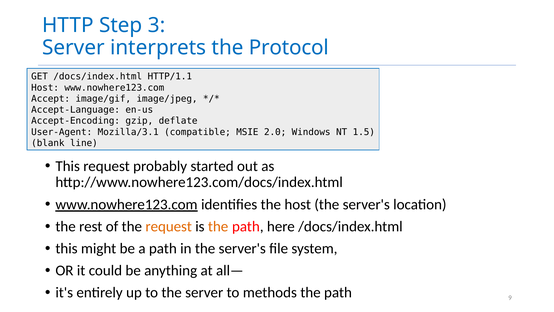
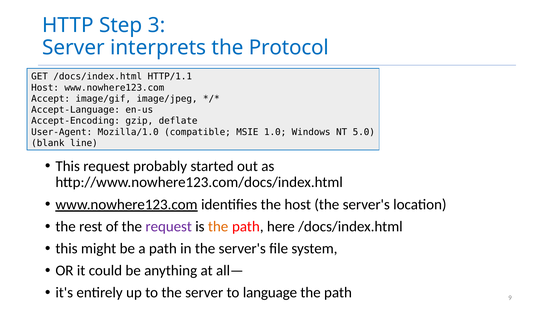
Mozilla/3.1: Mozilla/3.1 -> Mozilla/1.0 (128, 132)
2.0: 2.0 -> 1.0 (275, 132)
1.5: 1.5 -> 5.0 (364, 132)
request colour: orange -> purple (169, 226)
methods: methods -> language (270, 292)
